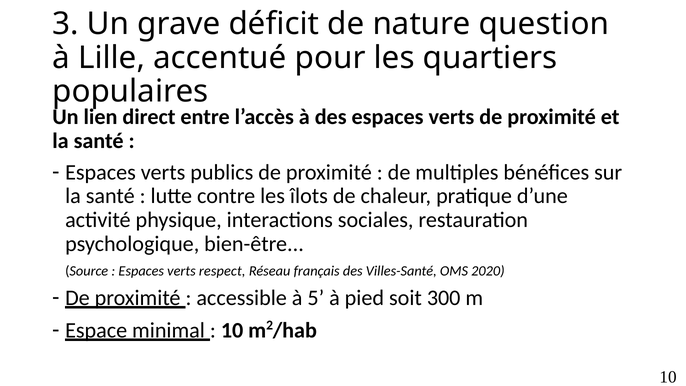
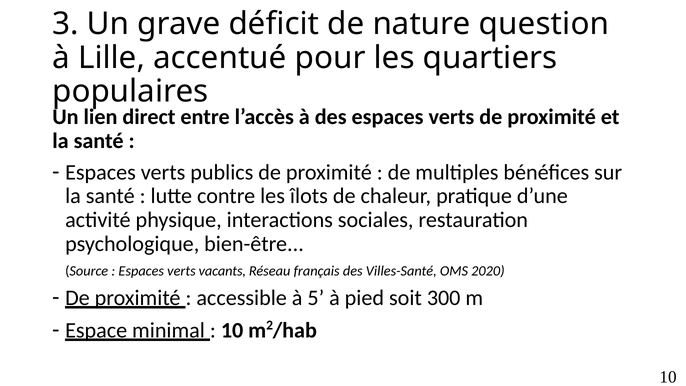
respect: respect -> vacants (222, 271)
